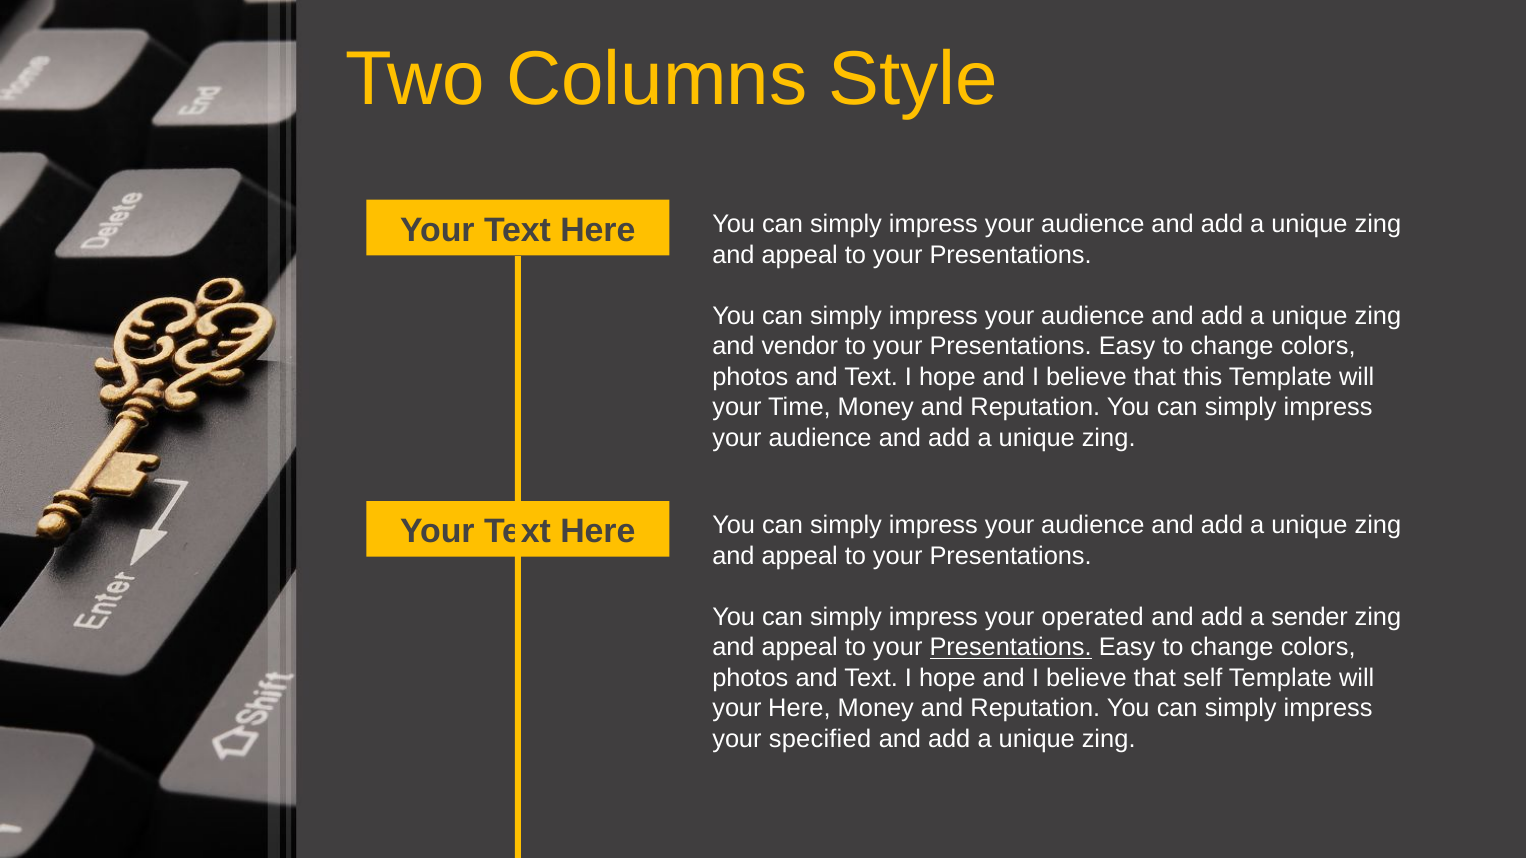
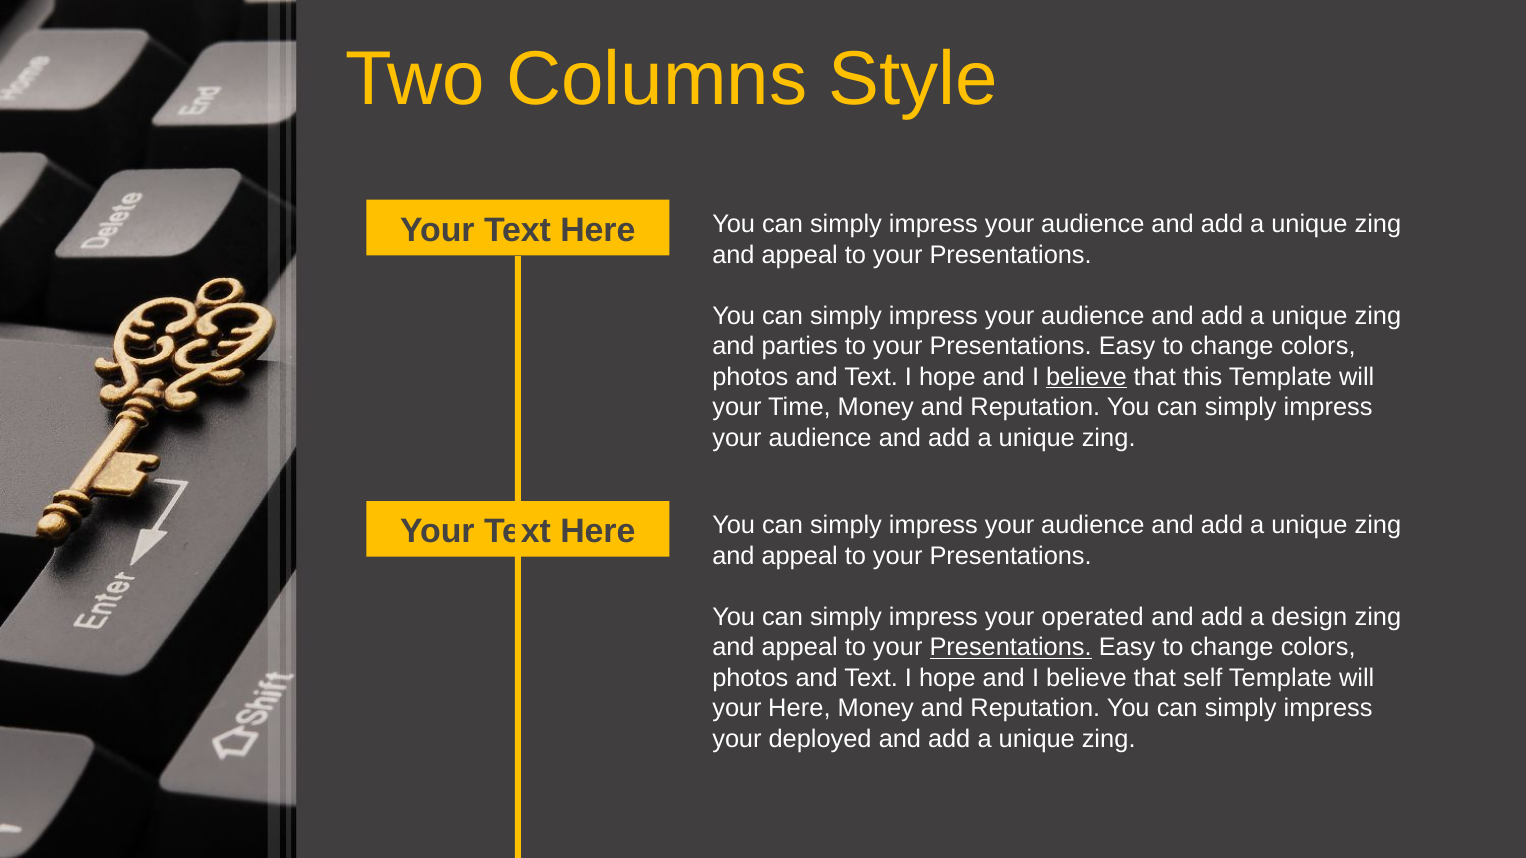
vendor: vendor -> parties (800, 346)
believe underline: none -> present (1086, 377)
sender: sender -> design (1309, 617)
specified: specified -> deployed (820, 739)
